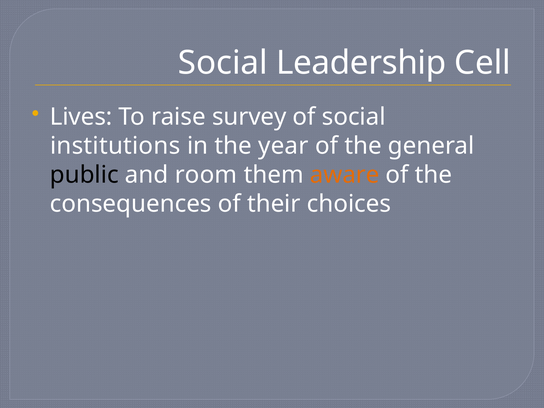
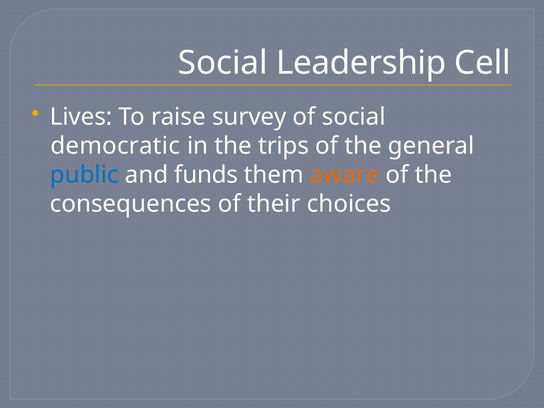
institutions: institutions -> democratic (115, 146)
year: year -> trips (284, 146)
public colour: black -> blue (84, 175)
room: room -> funds (206, 175)
